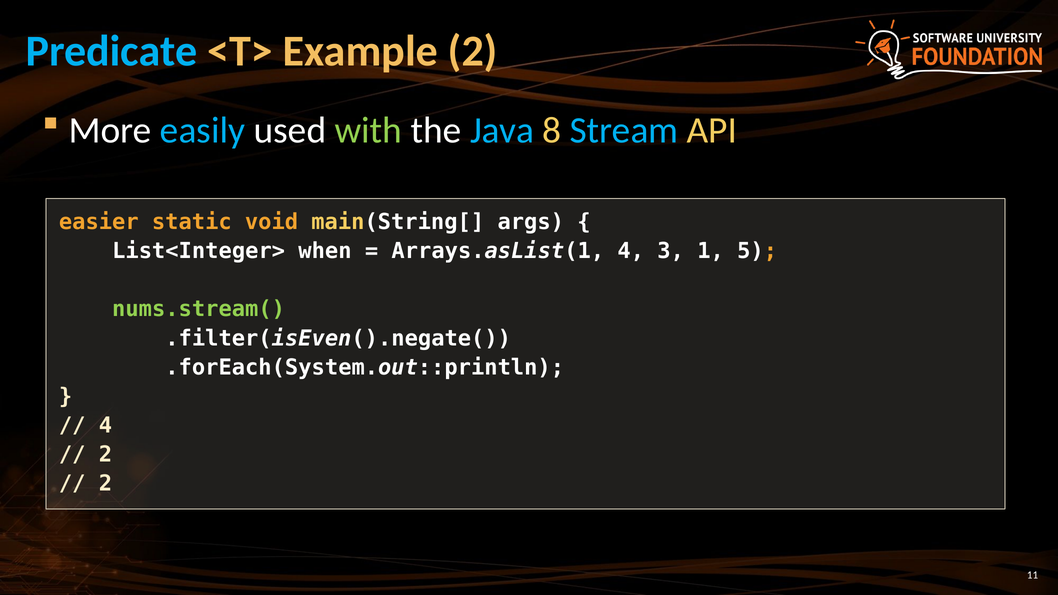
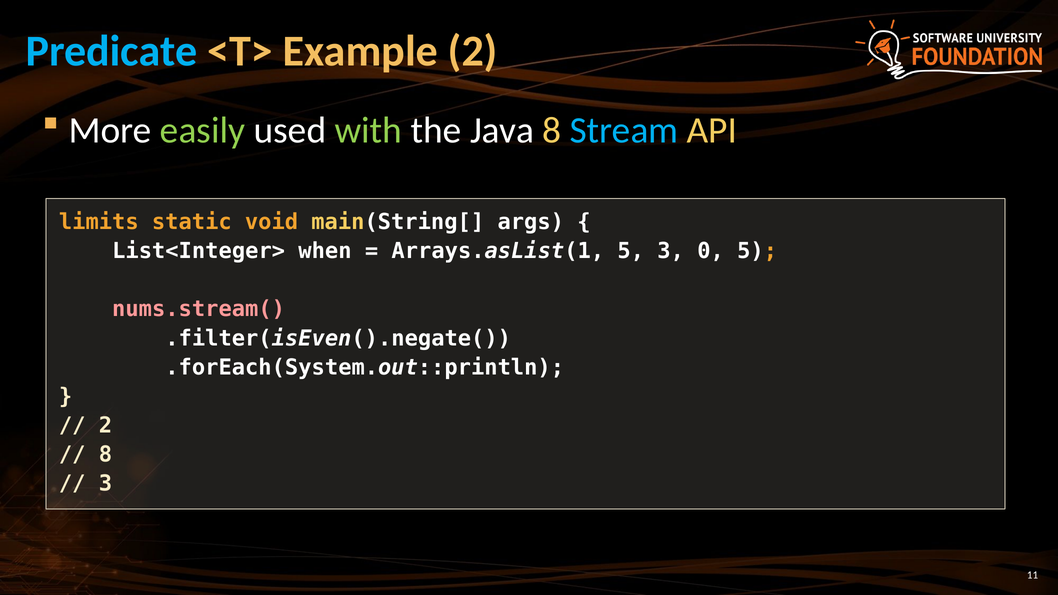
easily colour: light blue -> light green (203, 130)
Java colour: light blue -> white (502, 130)
easier: easier -> limits (99, 222)
Arrays.asList(1 4: 4 -> 5 (631, 251)
1: 1 -> 0 (711, 251)
nums.stream( colour: light green -> pink (199, 309)
4: 4 -> 2 (105, 426)
2: 2 -> 8 (105, 455)
2: 2 -> 3 (105, 484)
